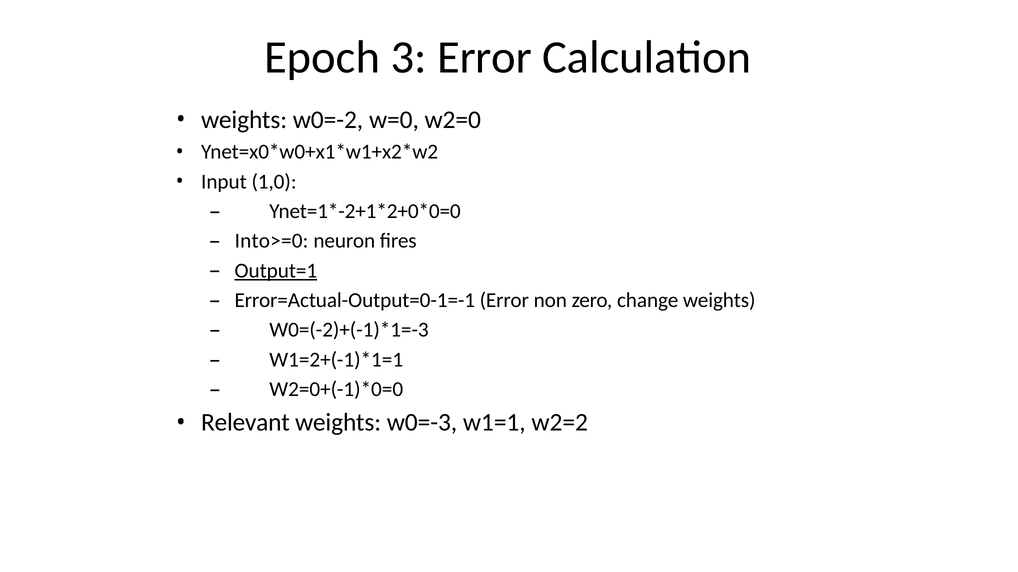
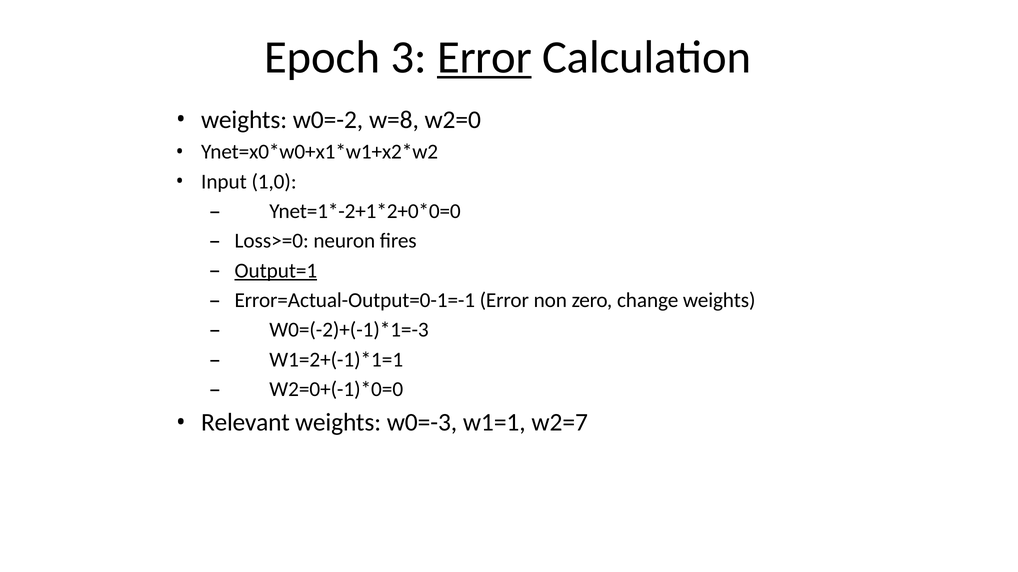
Error underline: none -> present (485, 57)
w=0: w=0 -> w=8 (394, 120)
Into>=0: Into>=0 -> Loss>=0 (272, 241)
w2=2: w2=2 -> w2=7 (560, 423)
